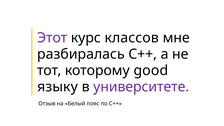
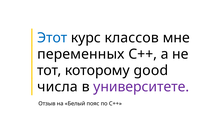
Этот colour: purple -> blue (52, 38)
разбиралась: разбиралась -> переменных (81, 54)
языку: языку -> числа (58, 87)
